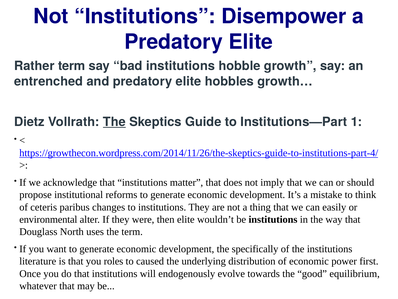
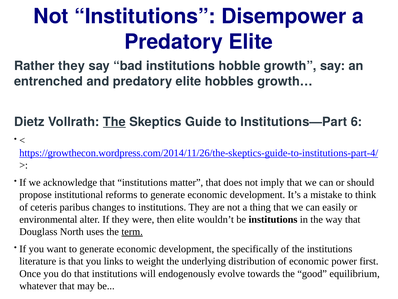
Rather term: term -> they (72, 66)
1: 1 -> 6 (356, 122)
term underline: none -> present (132, 231)
roles: roles -> links (114, 261)
caused: caused -> weight (150, 261)
